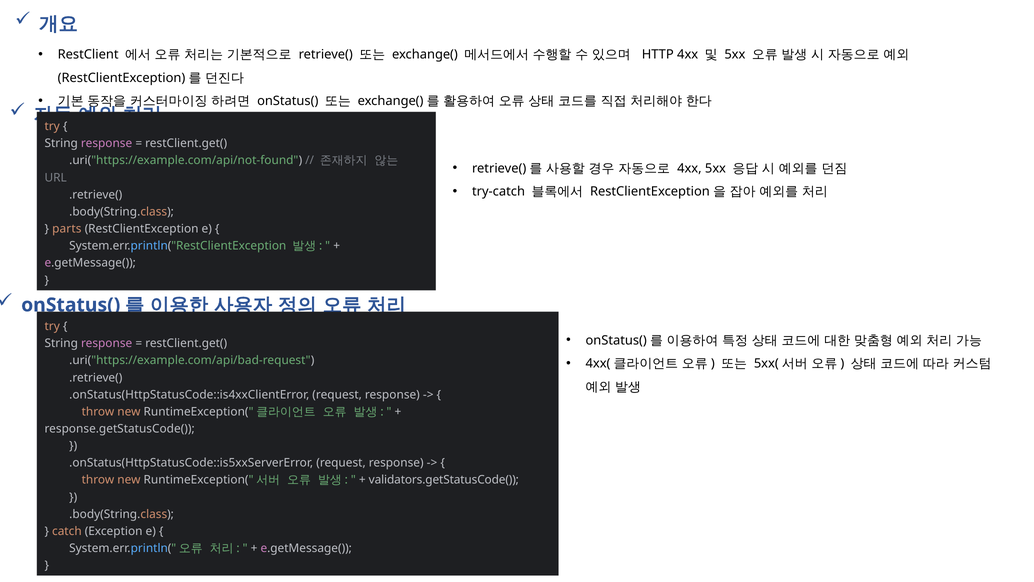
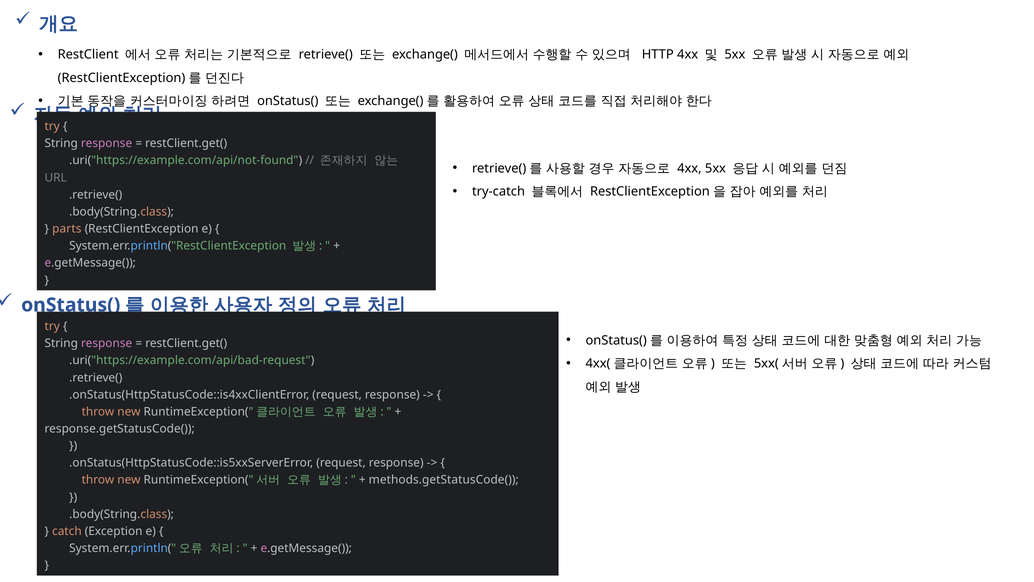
validators.getStatusCode(: validators.getStatusCode( -> methods.getStatusCode( (444, 480)
